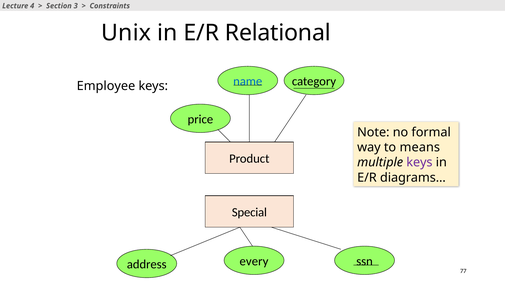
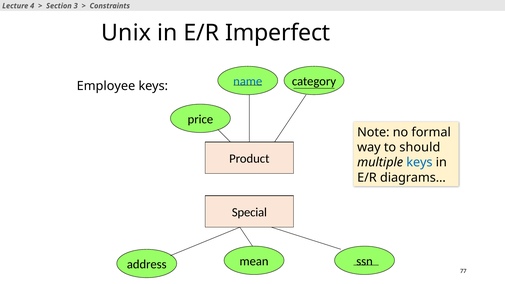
Relational: Relational -> Imperfect (278, 33)
means: means -> should (420, 147)
keys colour: purple -> blue (419, 163)
every: every -> mean (254, 261)
